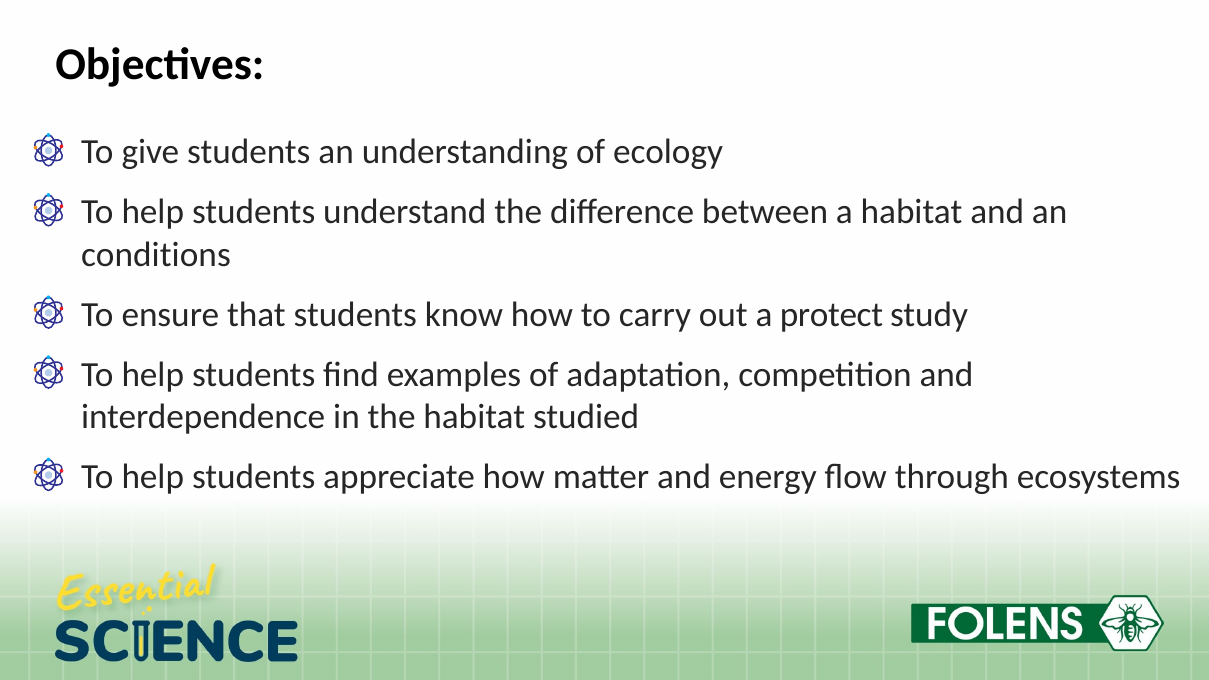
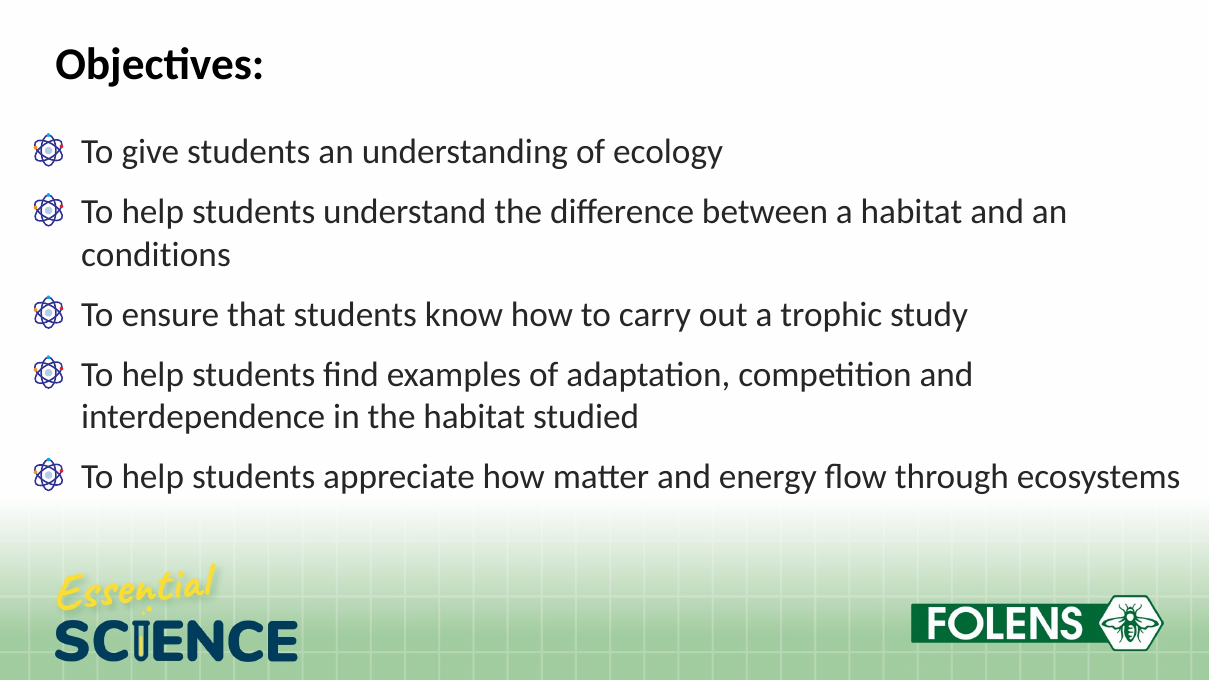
protect: protect -> trophic (831, 315)
